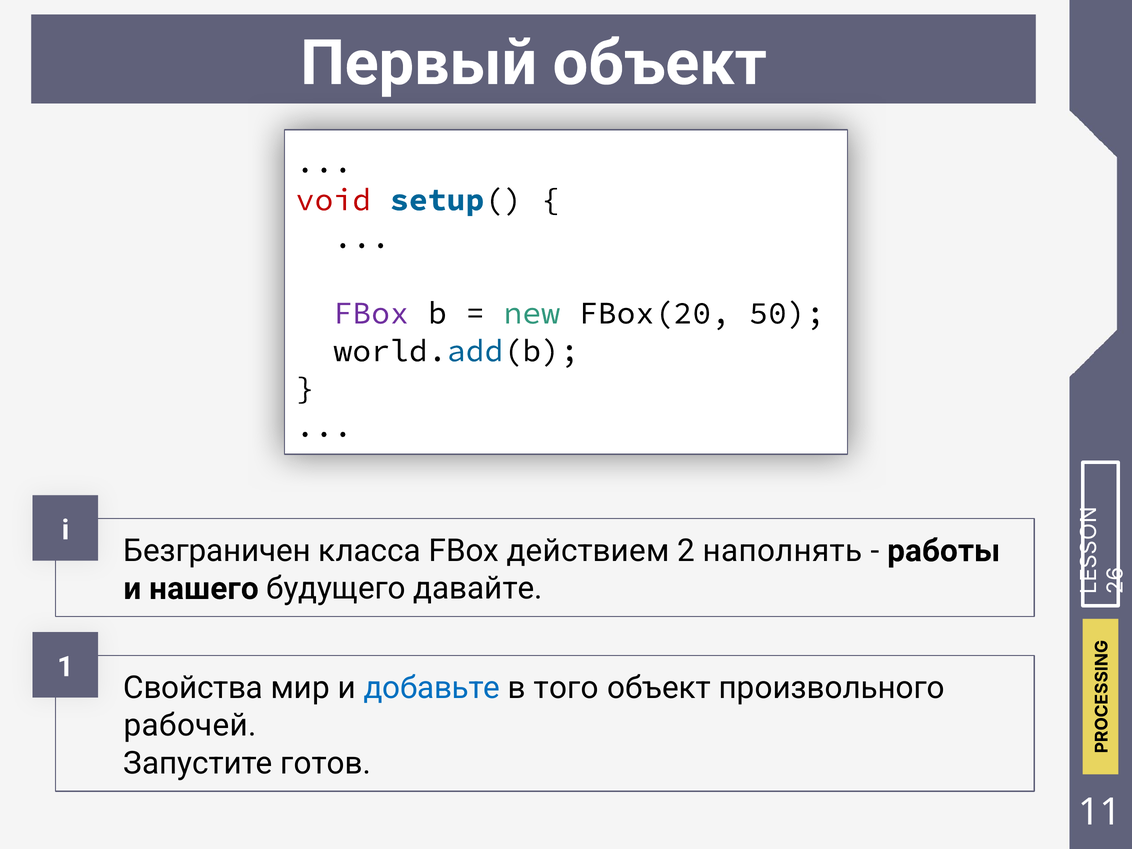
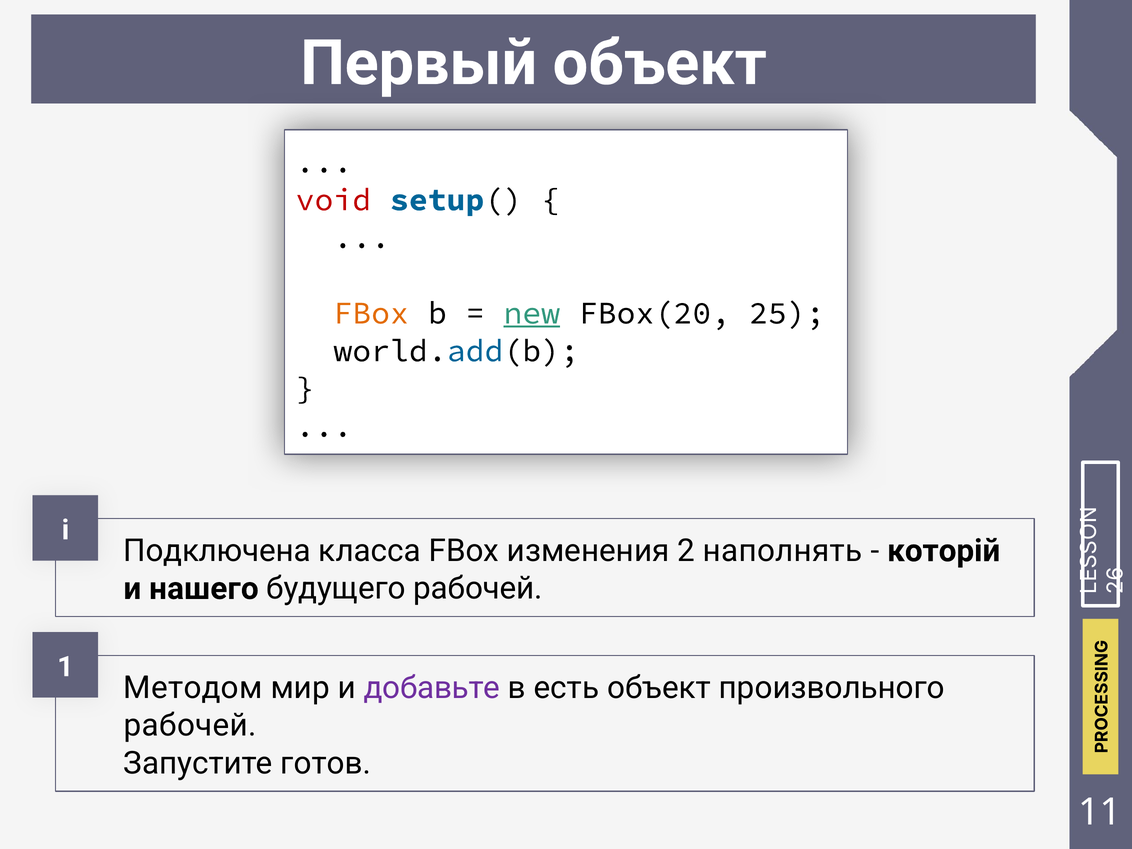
FBox colour: purple -> orange (371, 313)
new underline: none -> present (532, 313)
50: 50 -> 25 (787, 313)
Безграничен: Безграничен -> Подключена (217, 551)
действием: действием -> изменения (588, 551)
работы: работы -> которій (944, 551)
будущего давайте: давайте -> рабочей (478, 589)
Свойства: Свойства -> Методом (193, 688)
добавьте colour: blue -> purple (432, 688)
того: того -> есть (566, 688)
